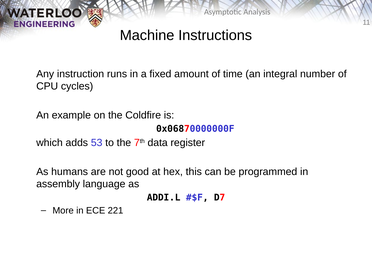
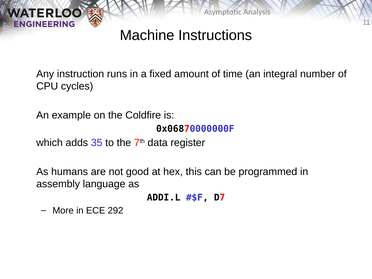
53: 53 -> 35 (97, 143)
221: 221 -> 292 (116, 211)
